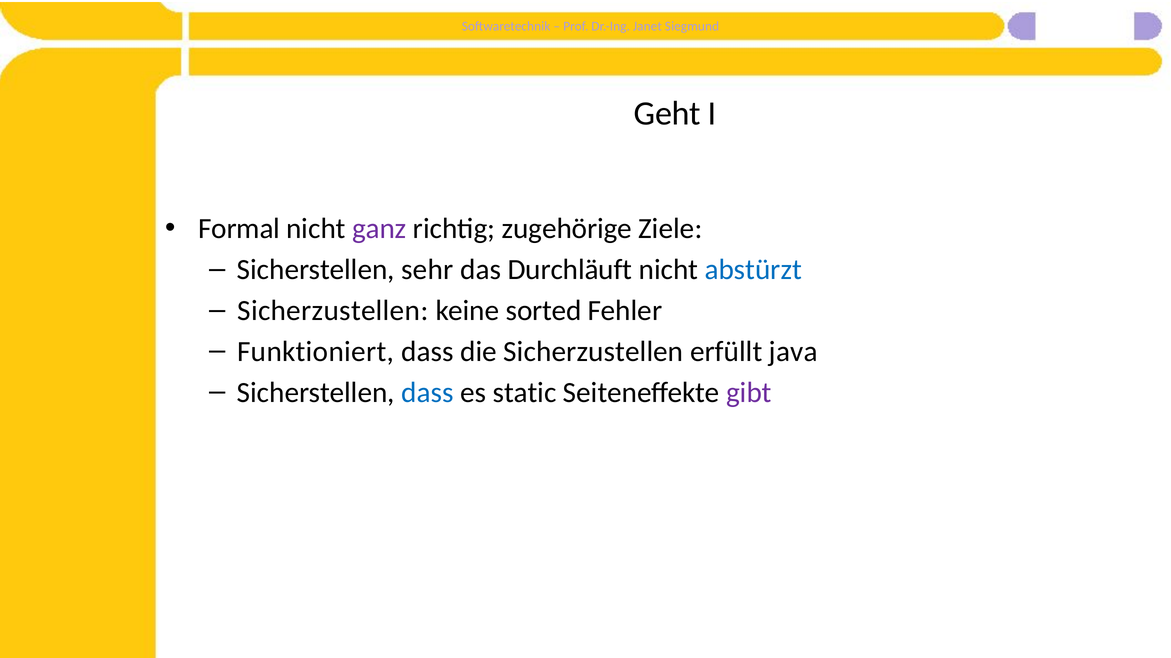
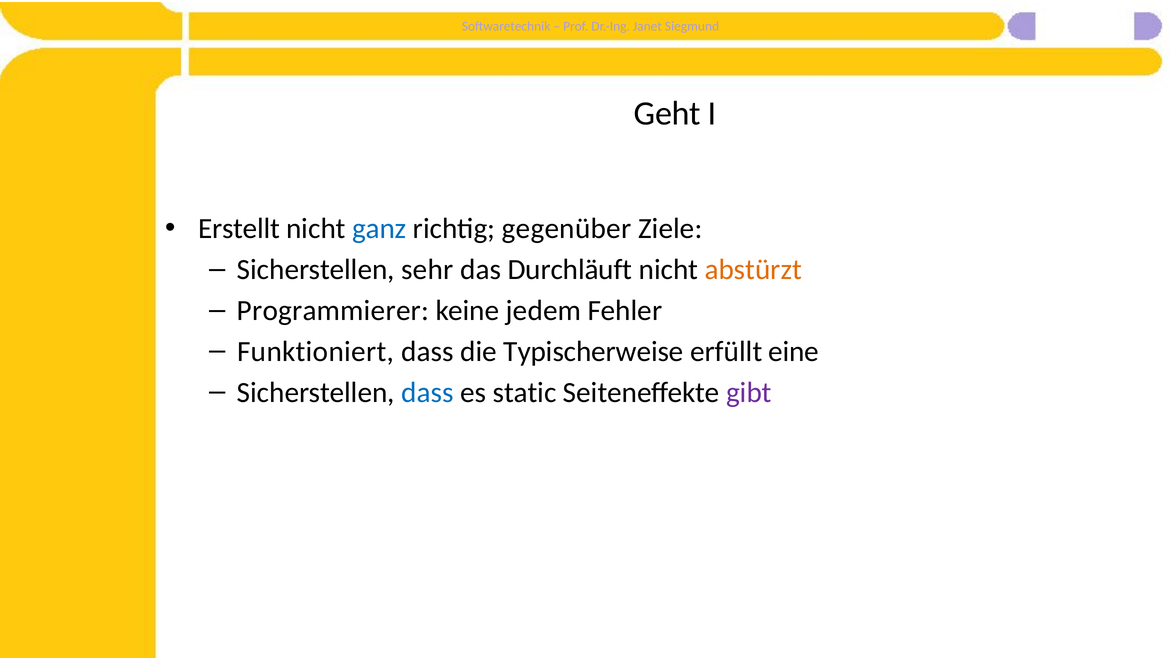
Formal: Formal -> Erstellt (239, 229)
ganz colour: purple -> blue (379, 229)
zugehörige: zugehörige -> gegenüber (567, 229)
abstürzt colour: blue -> orange (753, 270)
Sicherzustellen: Sicherzustellen -> Programmierer (333, 311)
sorted: sorted -> jedem (543, 311)
die Sicherzustellen: Sicherzustellen -> Typischerweise (593, 352)
java: java -> eine (793, 352)
